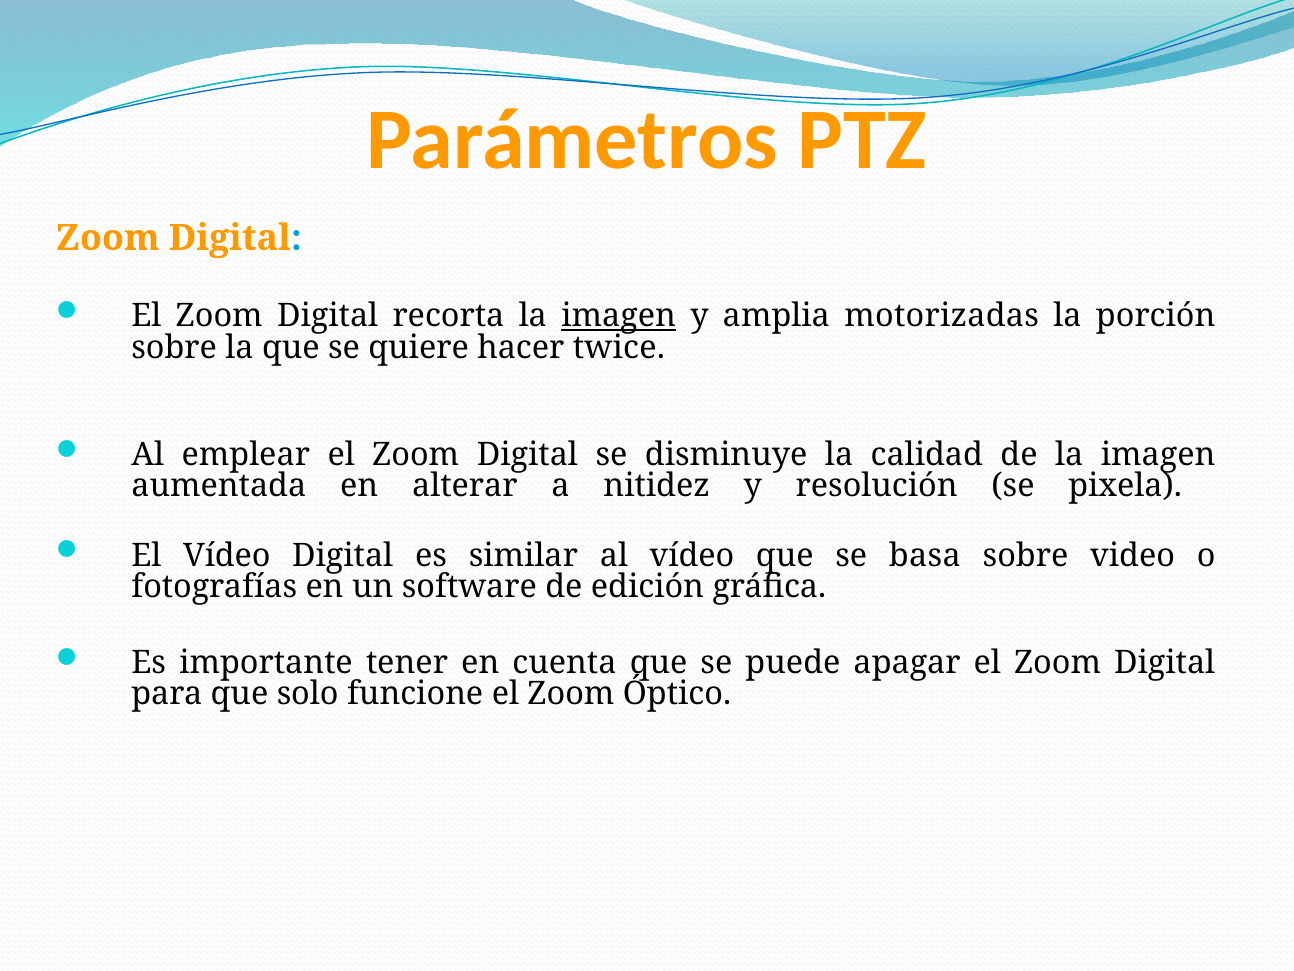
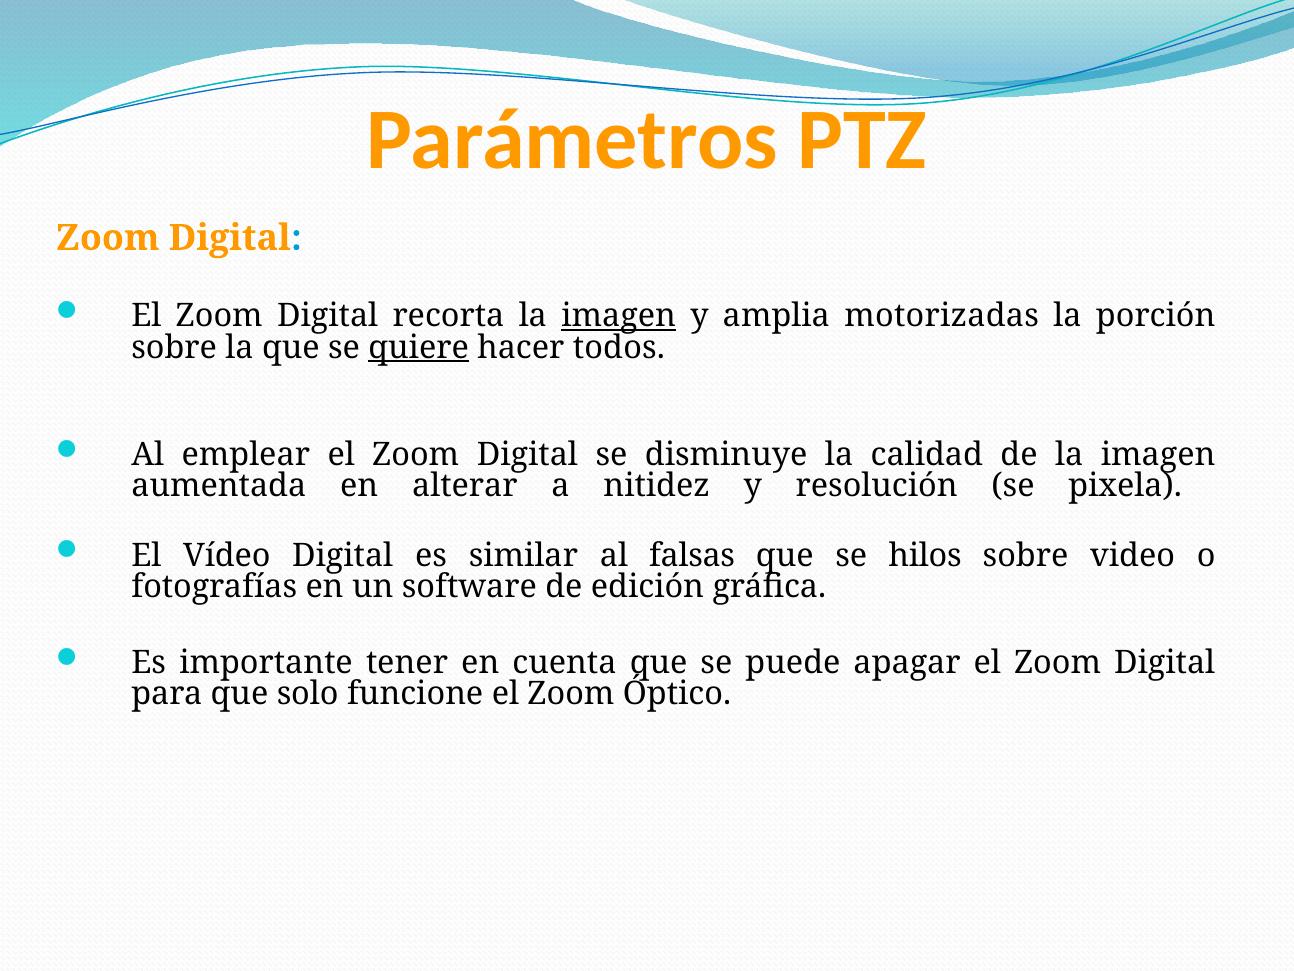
quiere underline: none -> present (419, 347)
twice: twice -> todos (619, 347)
al vídeo: vídeo -> falsas (692, 555)
basa: basa -> hilos (925, 555)
